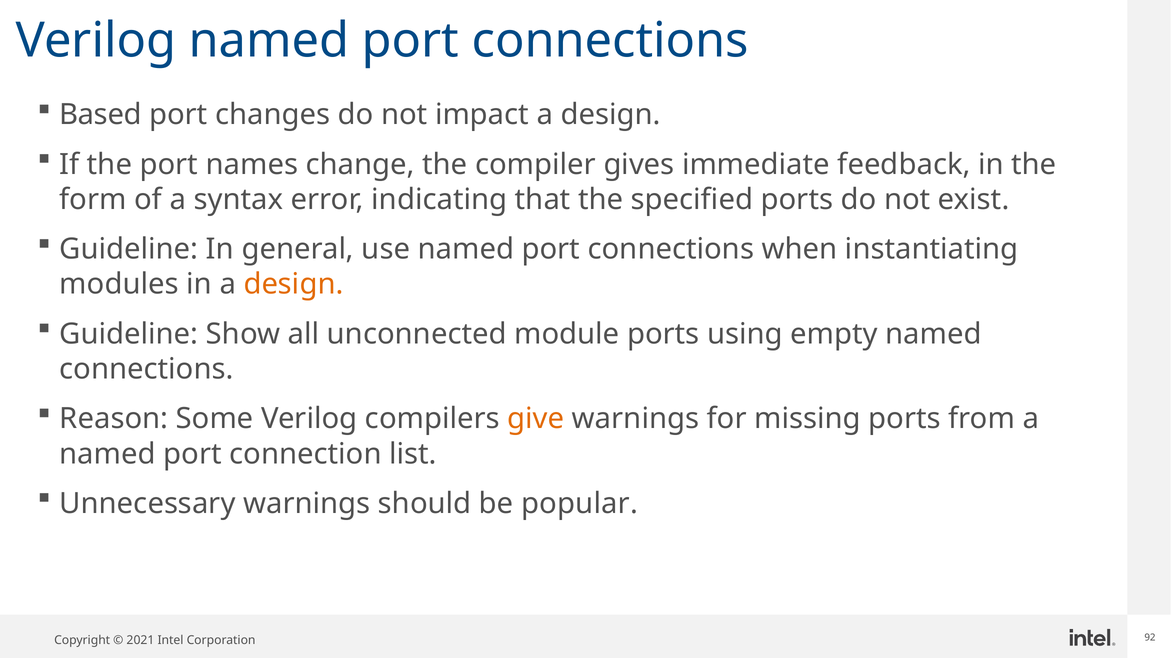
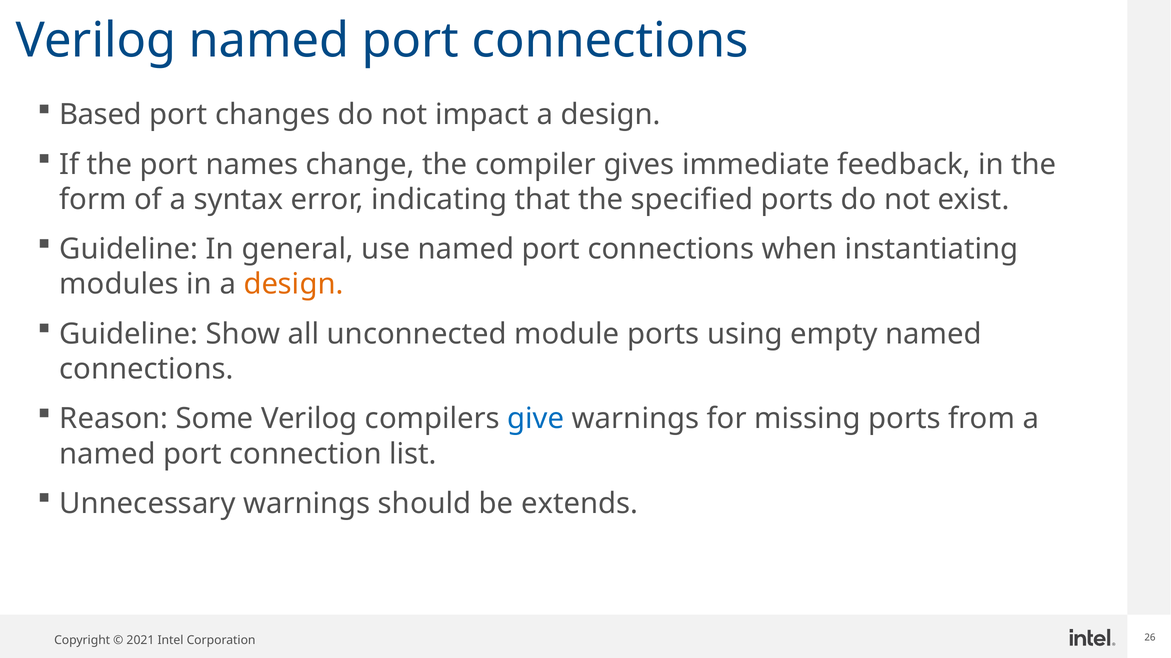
give colour: orange -> blue (536, 419)
popular: popular -> extends (580, 504)
92: 92 -> 26 (1150, 638)
